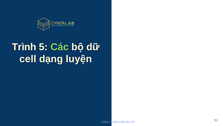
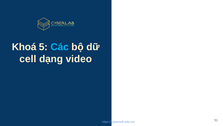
Trình: Trình -> Khoá (24, 47)
Các colour: light green -> light blue (60, 47)
luyện: luyện -> video (79, 59)
